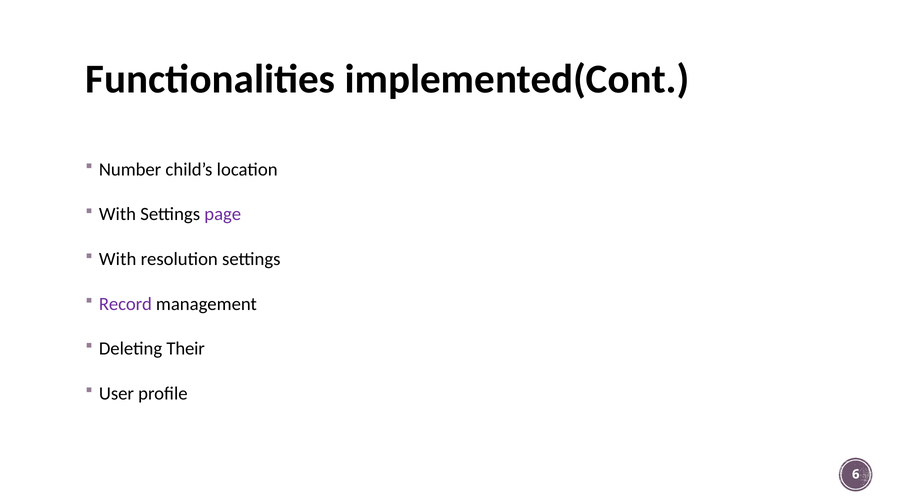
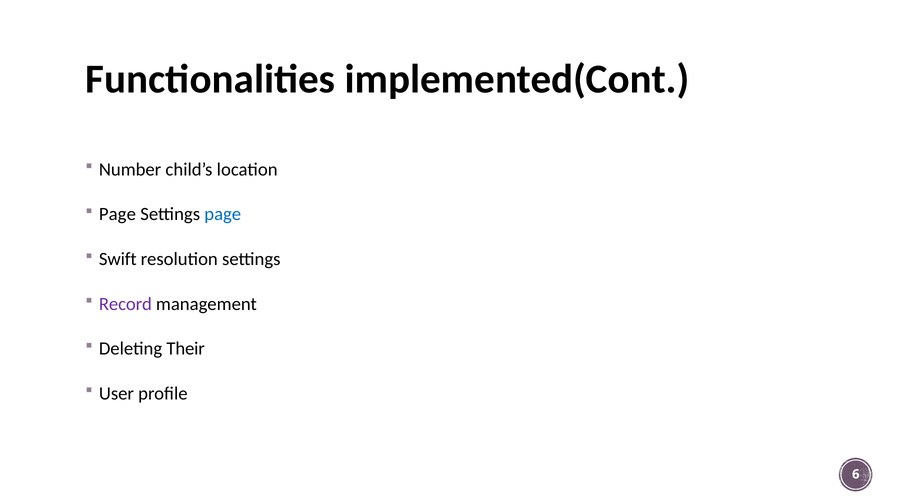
With: With -> Page (117, 215)
page colour: purple -> blue (223, 215)
With: With -> Swift (118, 259)
